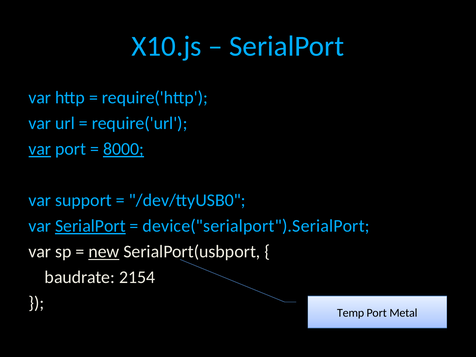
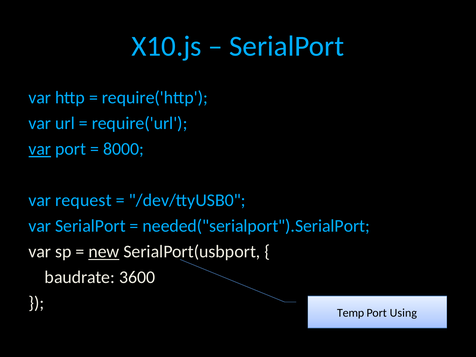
8000 underline: present -> none (124, 149)
support: support -> request (83, 200)
SerialPort underline: present -> none (90, 226)
device("serialport").SerialPort: device("serialport").SerialPort -> needed("serialport").SerialPort (256, 226)
2154: 2154 -> 3600 (137, 277)
Metal: Metal -> Using (403, 313)
